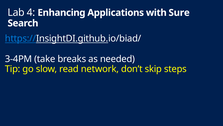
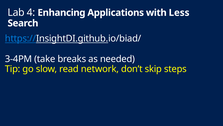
Sure: Sure -> Less (179, 13)
